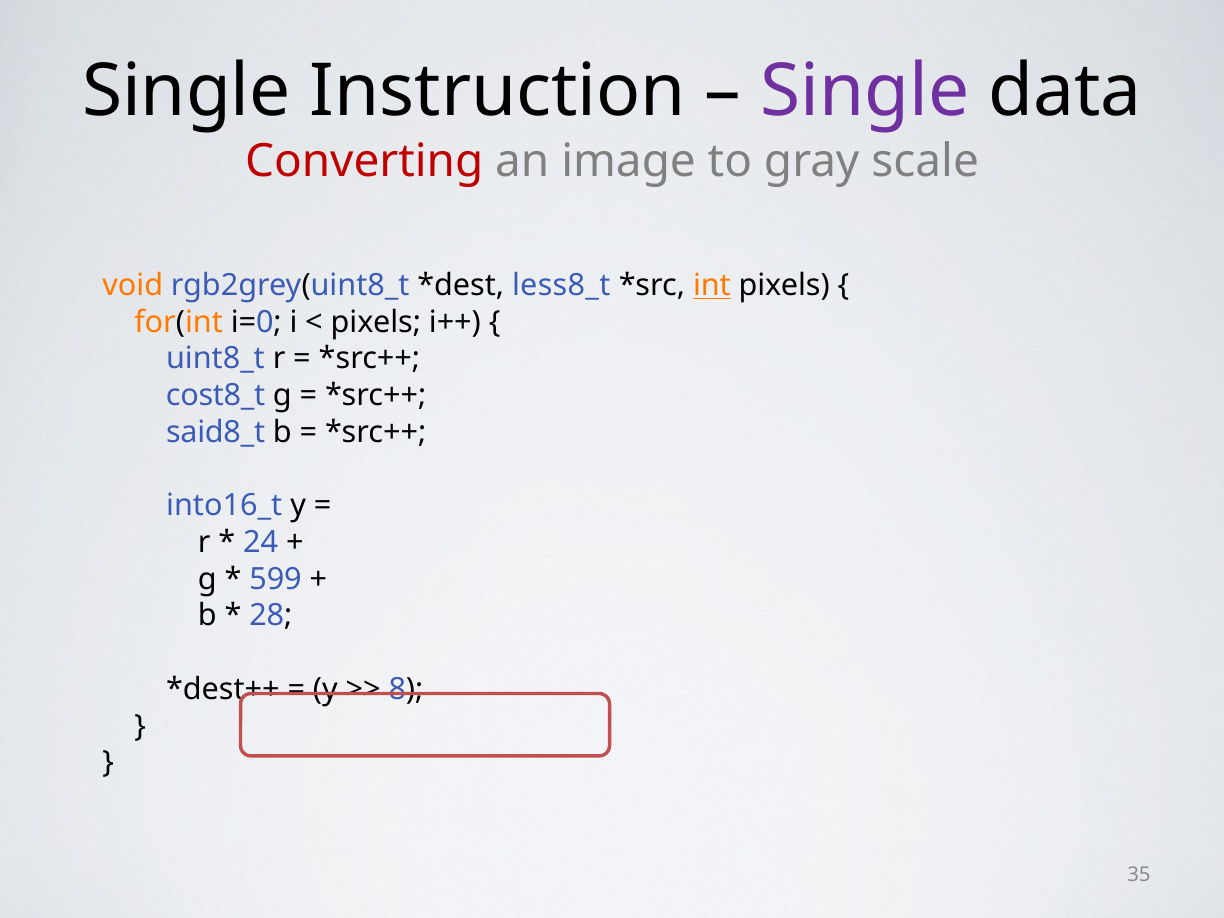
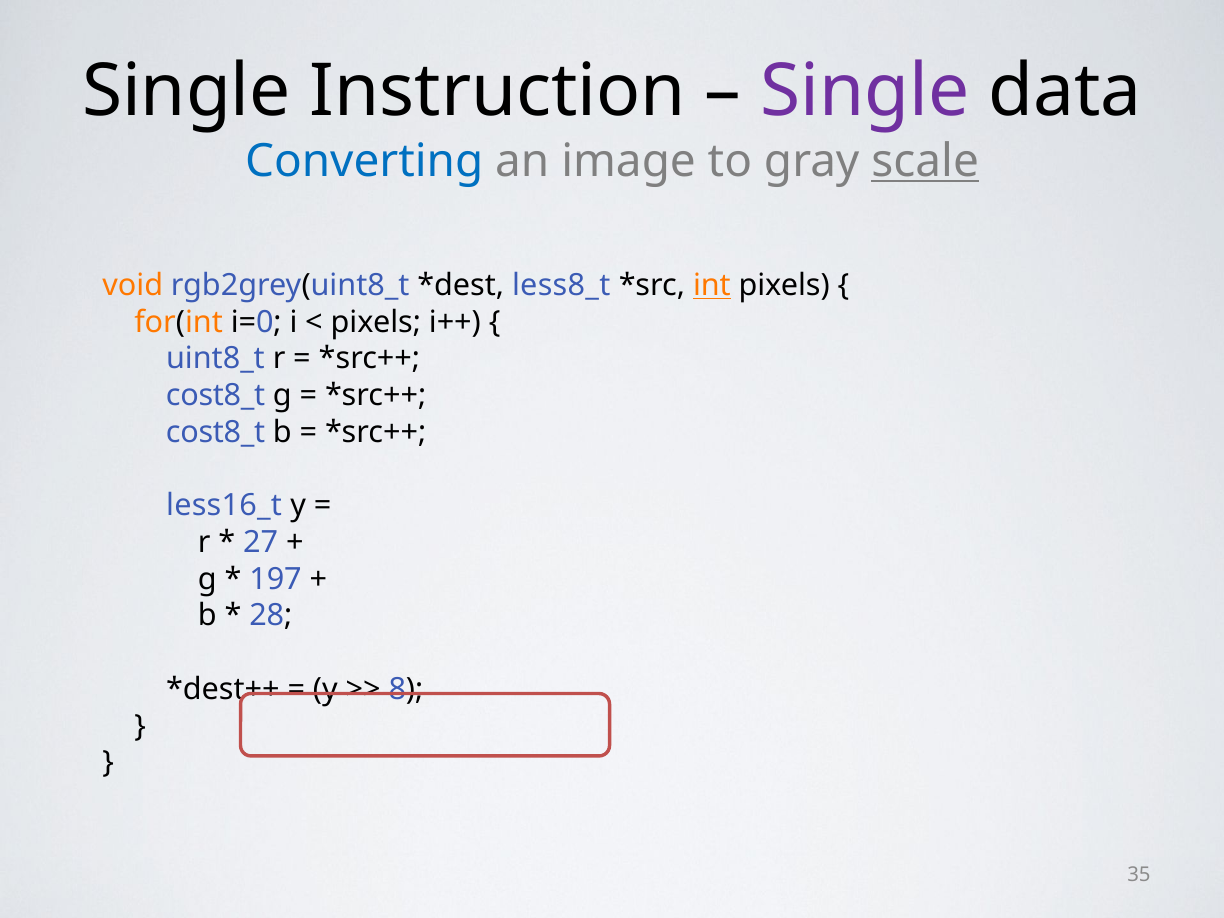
Converting colour: red -> blue (364, 161)
scale underline: none -> present (925, 161)
said8_t: said8_t -> cost8_t (216, 432)
into16_t: into16_t -> less16_t (224, 506)
24: 24 -> 27 (261, 542)
599: 599 -> 197 (276, 579)
